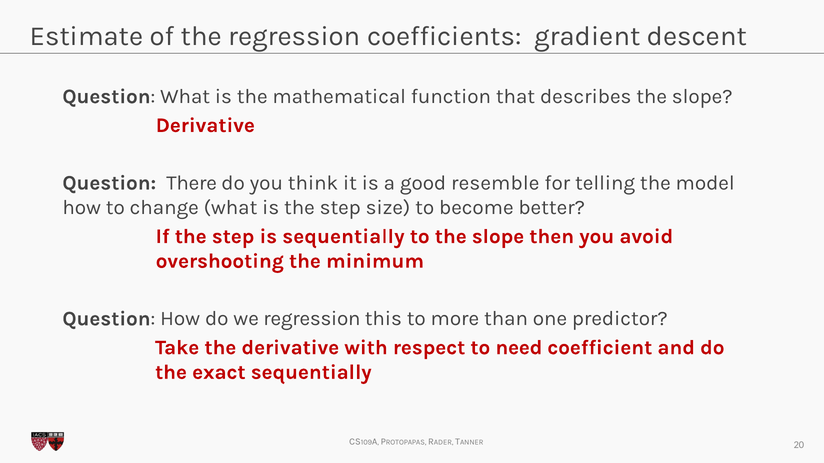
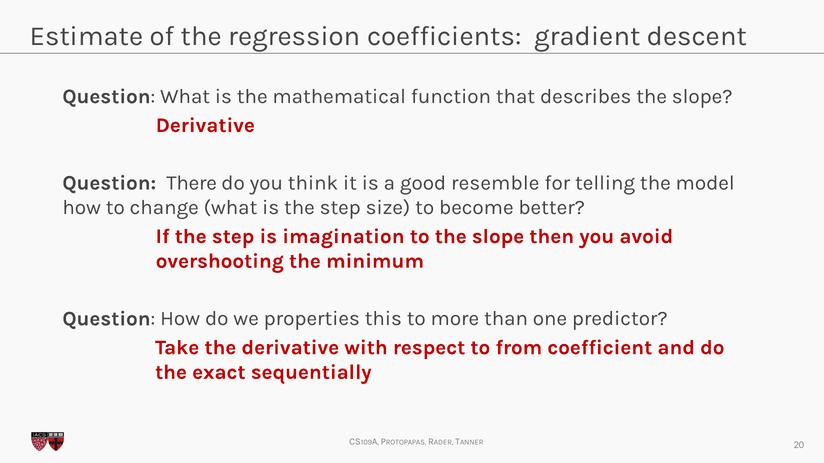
is sequentially: sequentially -> imagination (343, 237)
we regression: regression -> properties (312, 319)
need: need -> from (519, 348)
